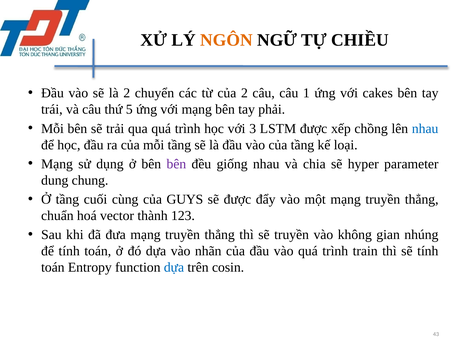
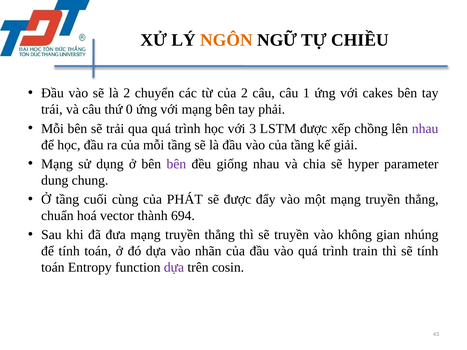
5: 5 -> 0 (129, 110)
nhau colour: blue -> purple (425, 129)
loại: loại -> giải (346, 145)
GUYS: GUYS -> PHÁT (185, 199)
123: 123 -> 694 (183, 216)
dựa colour: blue -> purple (174, 268)
